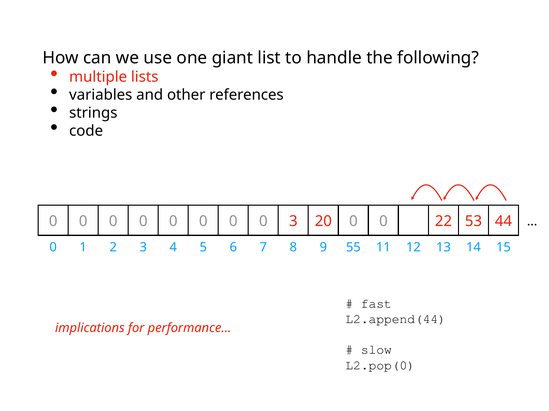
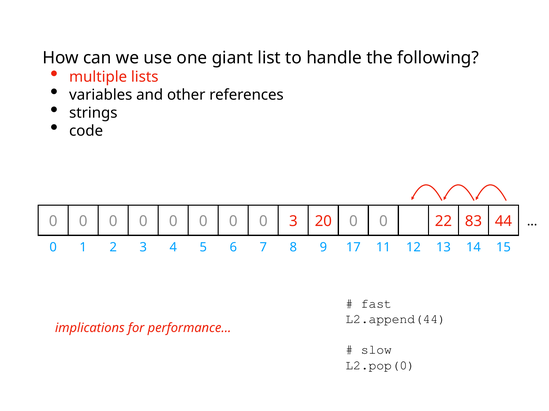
53: 53 -> 83 (473, 222)
55: 55 -> 17 (353, 248)
